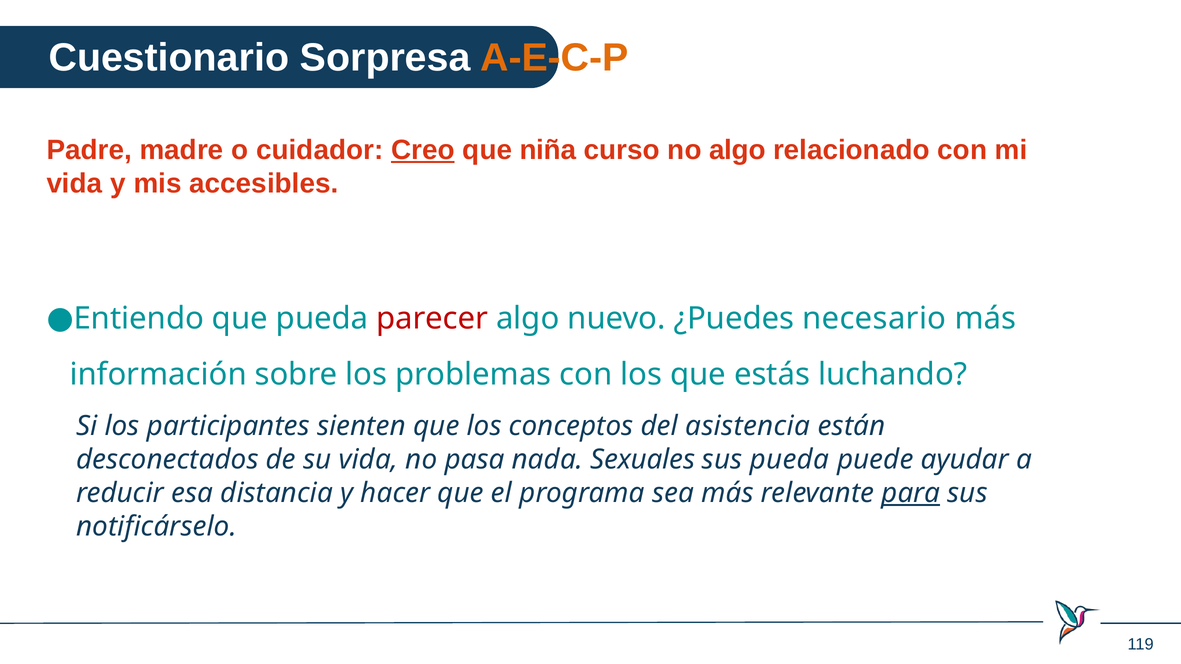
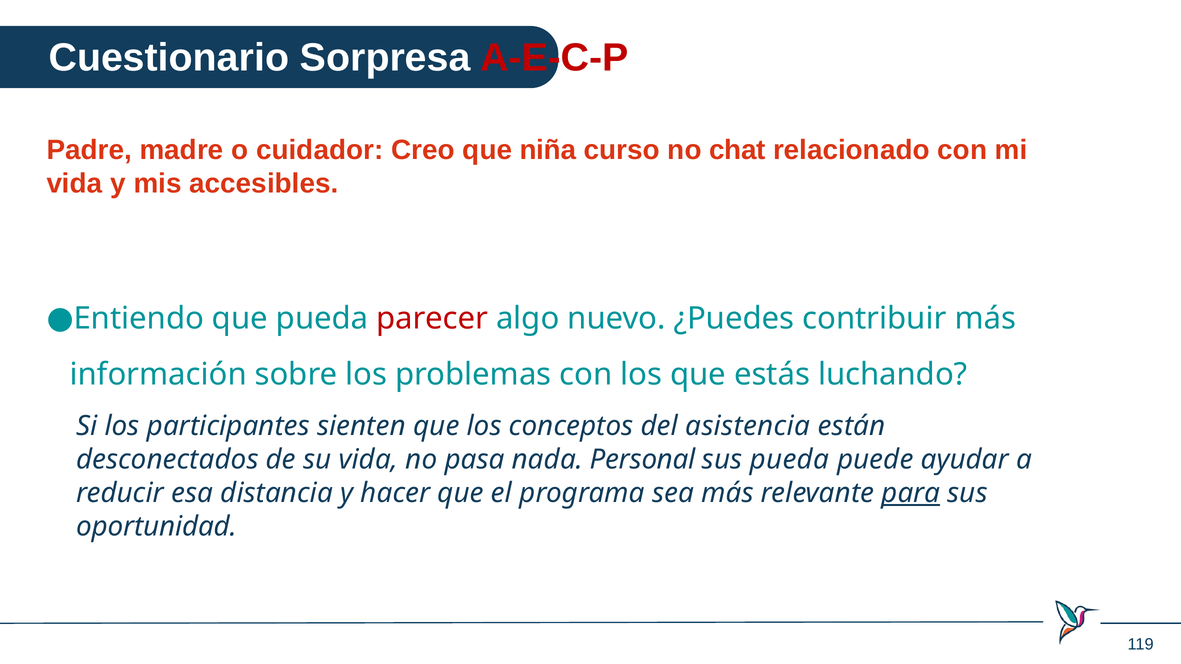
A-E-C-P colour: orange -> red (554, 58)
Creo underline: present -> none (423, 150)
no algo: algo -> chat (737, 150)
necesario: necesario -> contribuir (874, 319)
Sexuales: Sexuales -> Personal (643, 460)
notificárselo: notificárselo -> oportunidad (157, 527)
